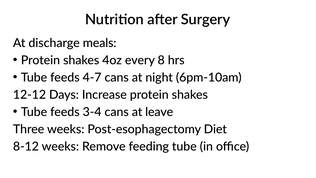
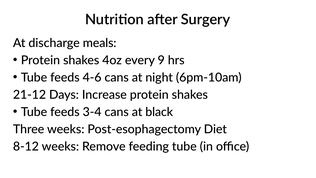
8: 8 -> 9 (161, 60)
4-7: 4-7 -> 4-6 (92, 77)
12-12: 12-12 -> 21-12 (30, 95)
leave: leave -> black (159, 112)
